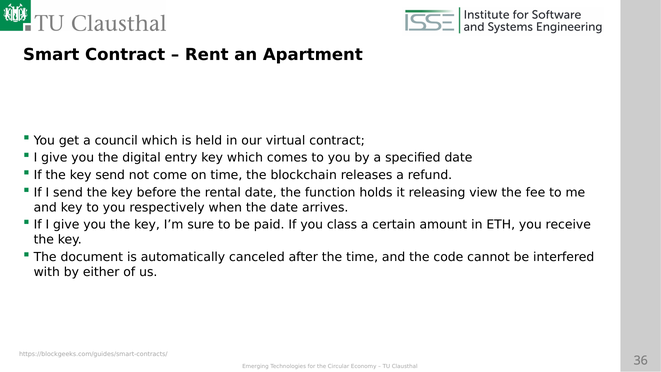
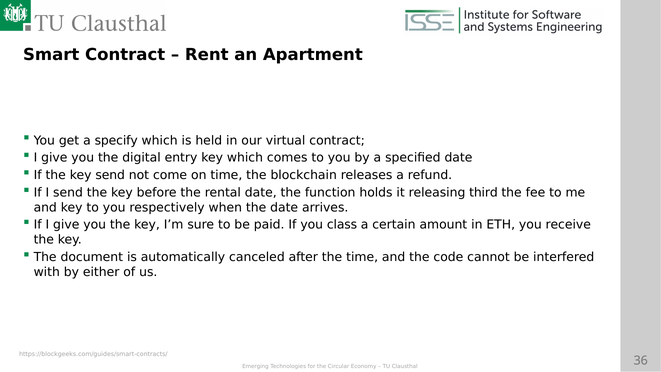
council: council -> specify (116, 140)
view: view -> third (483, 192)
